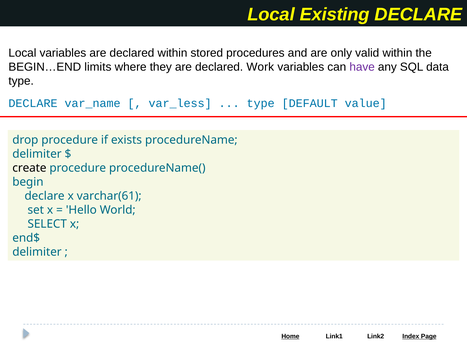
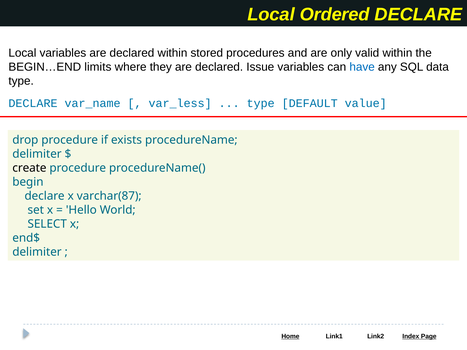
Existing: Existing -> Ordered (335, 14)
Work: Work -> Issue (260, 67)
have colour: purple -> blue (362, 67)
varchar(61: varchar(61 -> varchar(87 (109, 196)
